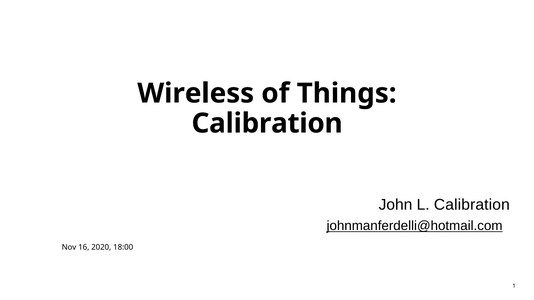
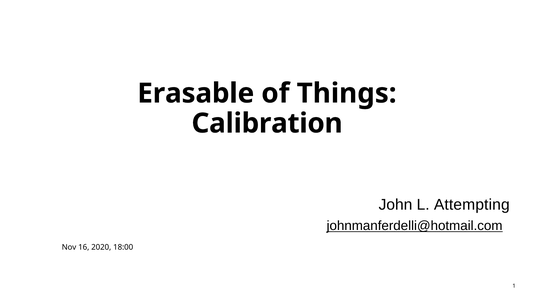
Wireless: Wireless -> Erasable (196, 93)
L Calibration: Calibration -> Attempting (472, 205)
